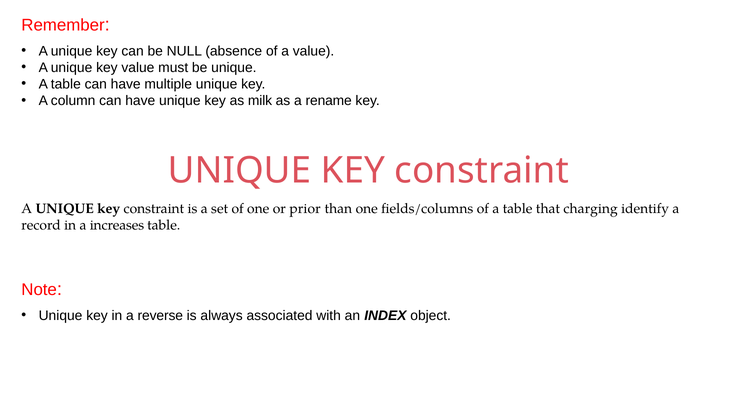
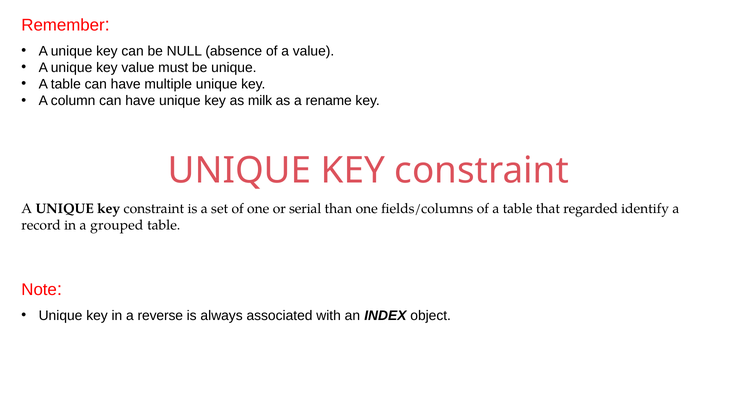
prior: prior -> serial (305, 208)
charging: charging -> regarded (591, 208)
increases: increases -> grouped (117, 225)
